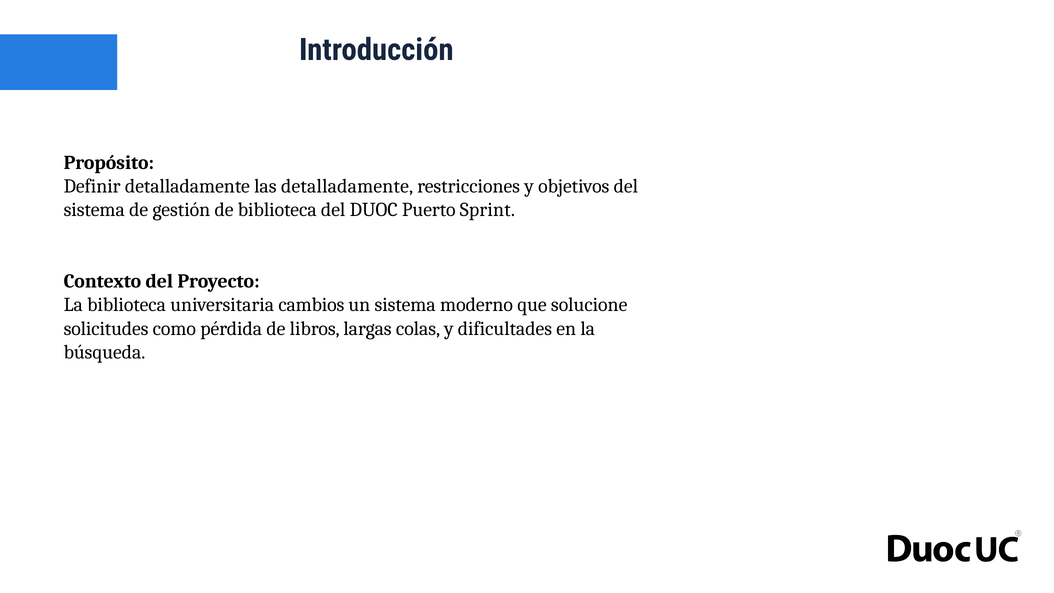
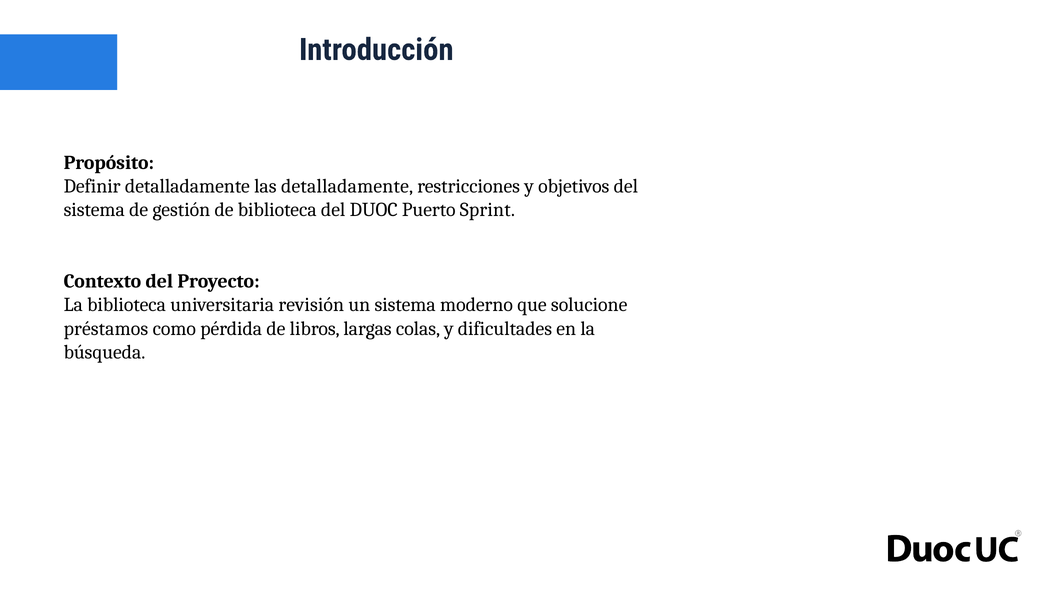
cambios: cambios -> revisión (311, 305)
solicitudes: solicitudes -> préstamos (106, 328)
